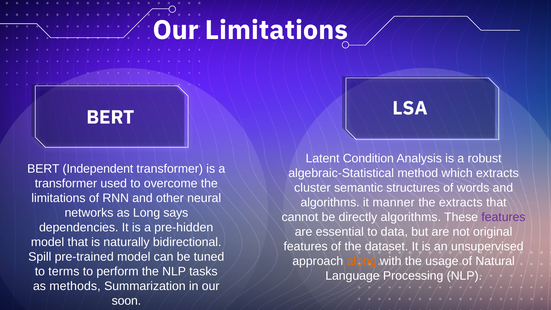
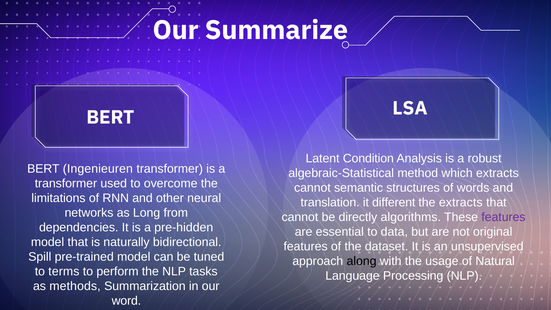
Our Limitations: Limitations -> Summarize (276, 30)
Independent: Independent -> Ingenieuren (98, 169)
cluster: cluster -> cannot (312, 188)
algorithms: algorithms -> translation (330, 202)
manner: manner -> different (394, 202)
says: says -> from (176, 213)
along colour: orange -> black (362, 261)
soon: soon -> word (126, 301)
